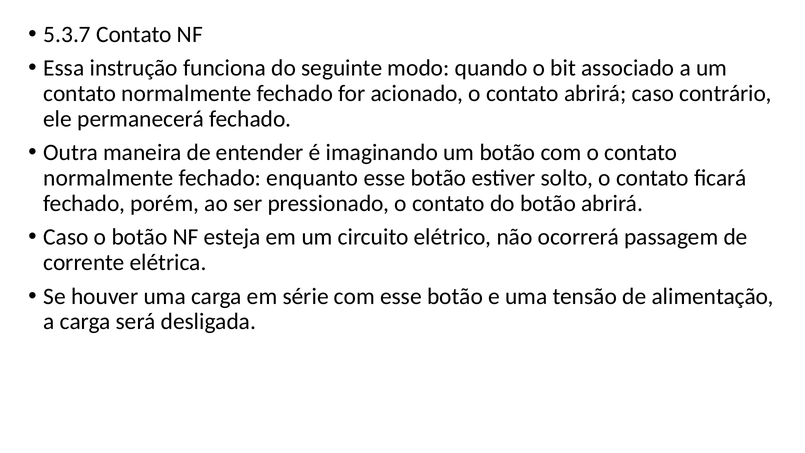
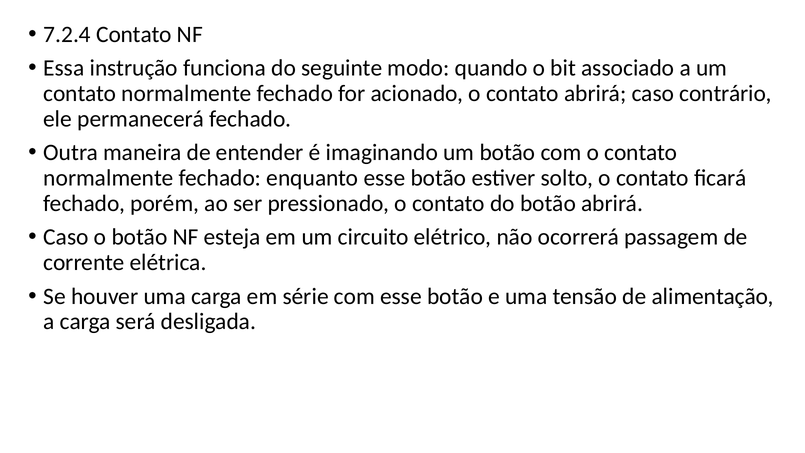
5.3.7: 5.3.7 -> 7.2.4 (67, 34)
